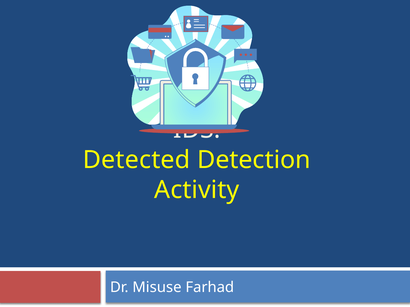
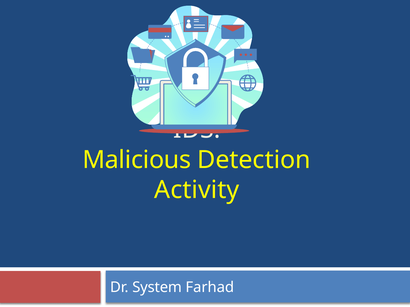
Detected: Detected -> Malicious (137, 160)
Misuse: Misuse -> System (157, 288)
